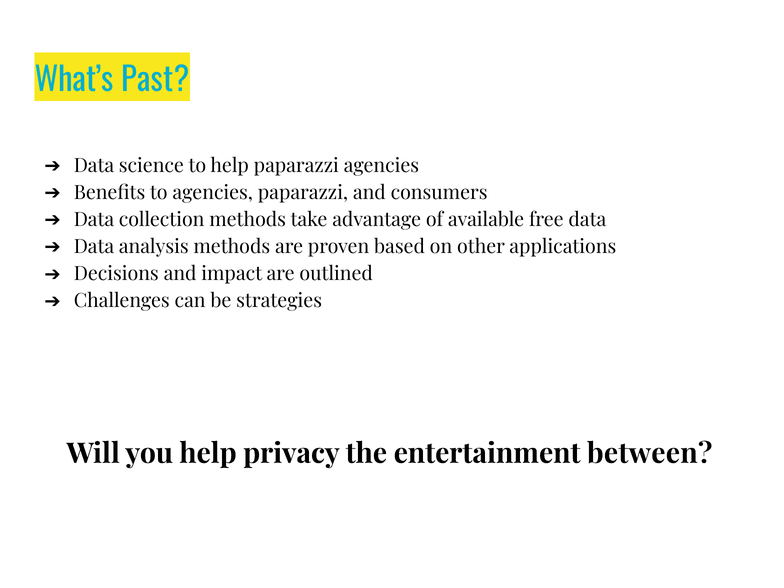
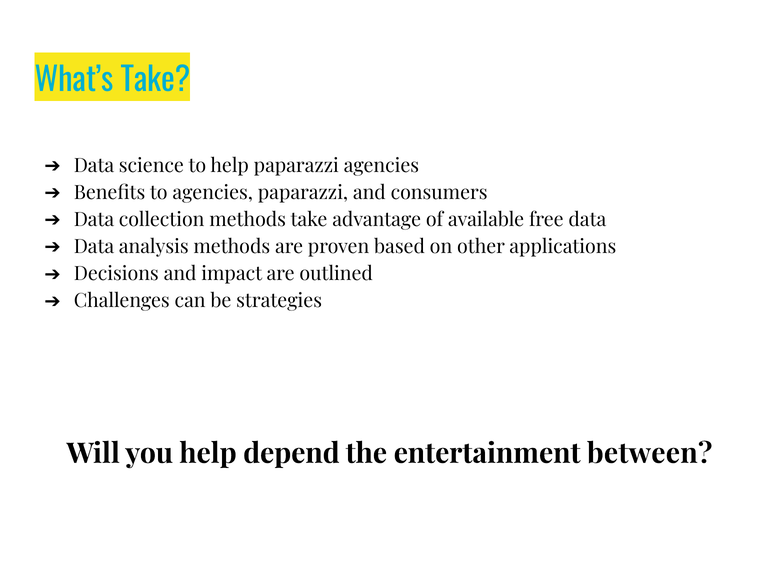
What’s Past: Past -> Take (156, 81)
privacy: privacy -> depend (291, 453)
